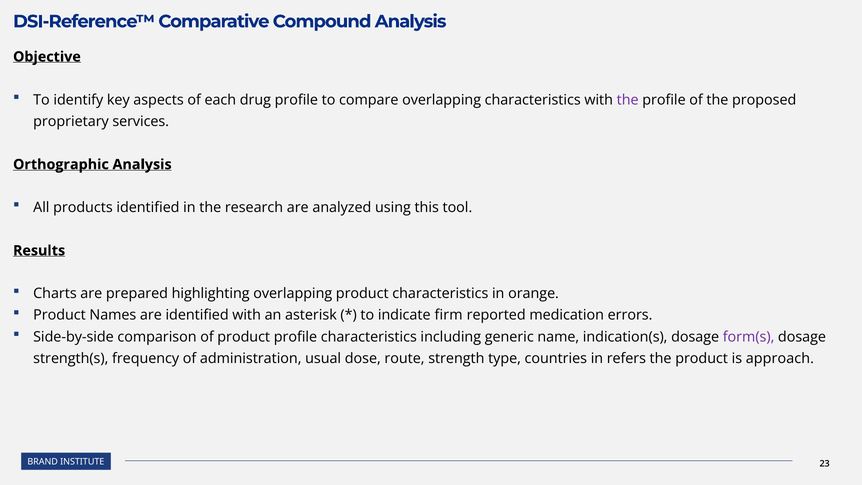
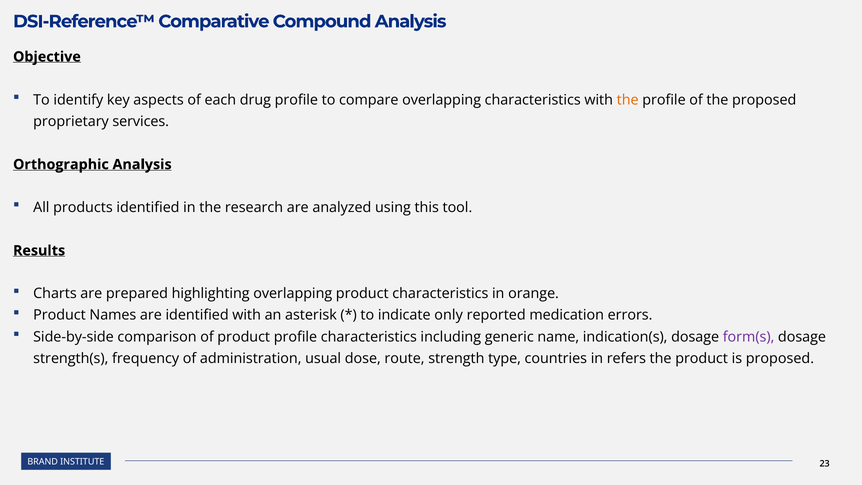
the colour: purple -> orange (628, 100)
firm: firm -> only (449, 315)
is approach: approach -> proposed (780, 358)
